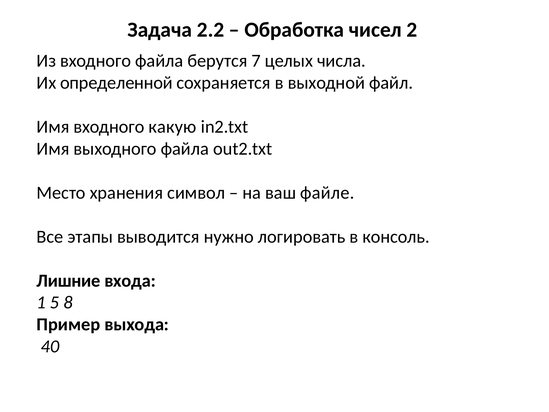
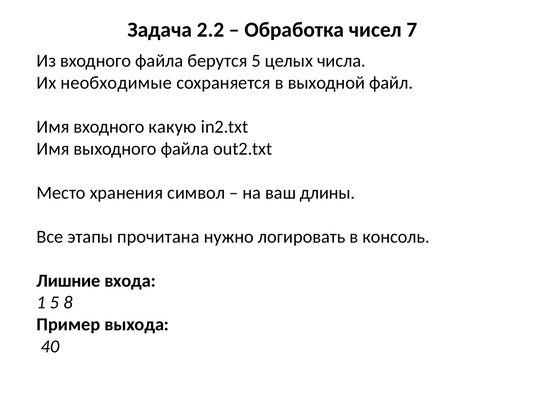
2: 2 -> 7 (412, 30)
берутся 7: 7 -> 5 (256, 61)
определенной: определенной -> необходимые (116, 83)
файле: файле -> длины (328, 193)
выводится: выводится -> прочитана (158, 237)
